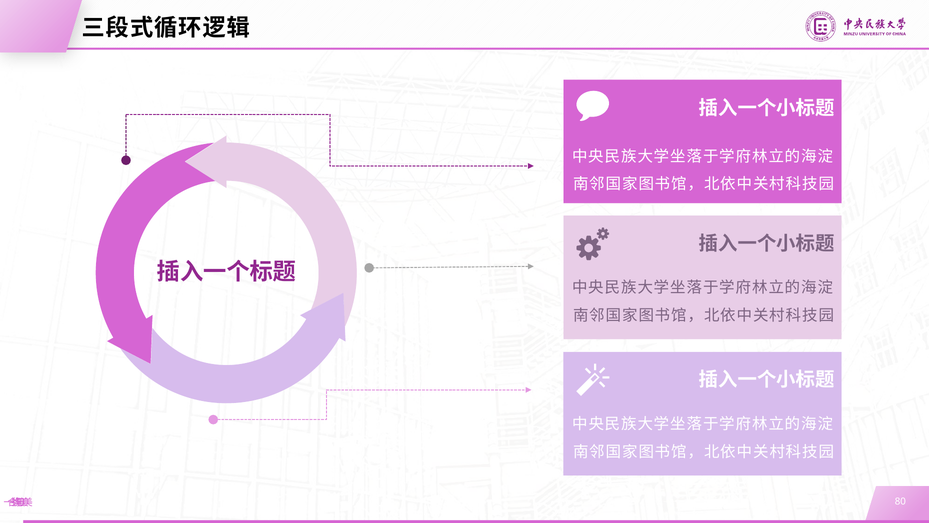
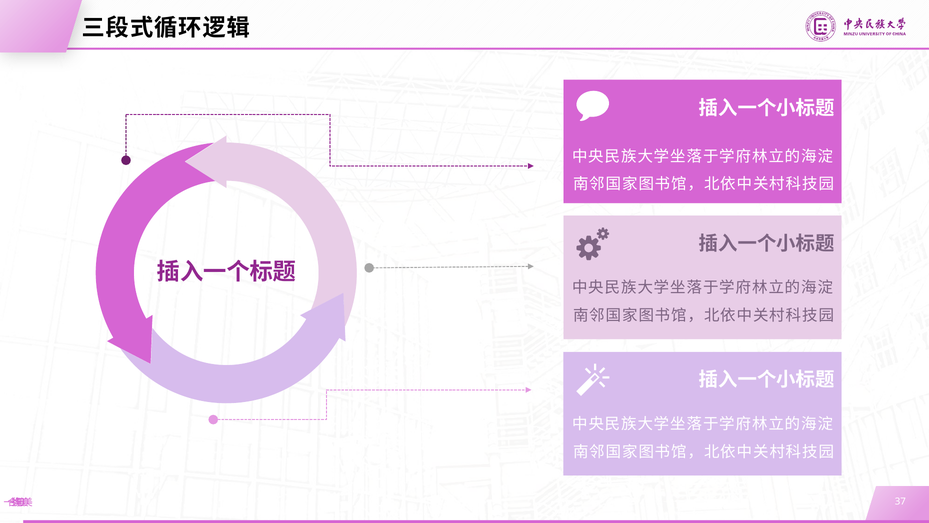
80: 80 -> 37 (900, 501)
